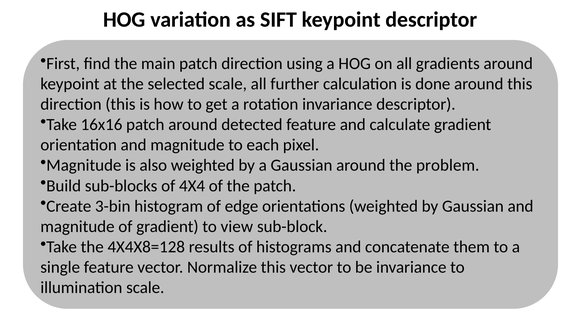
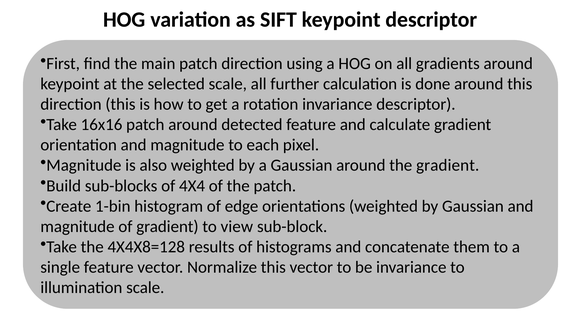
the problem: problem -> gradient (448, 165)
3-bin: 3-bin -> 1-bin (113, 206)
